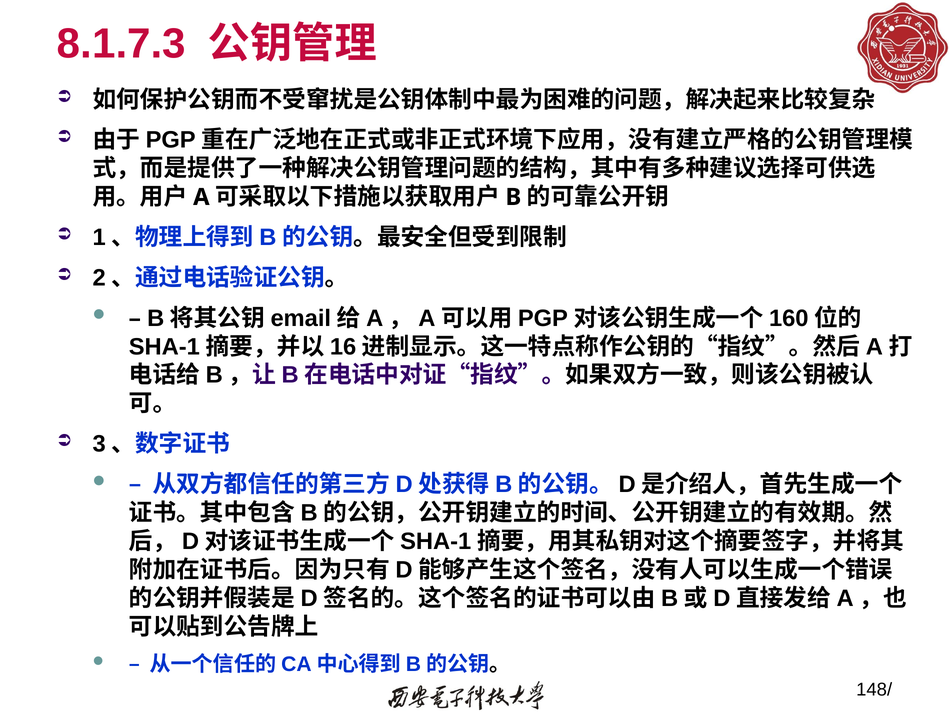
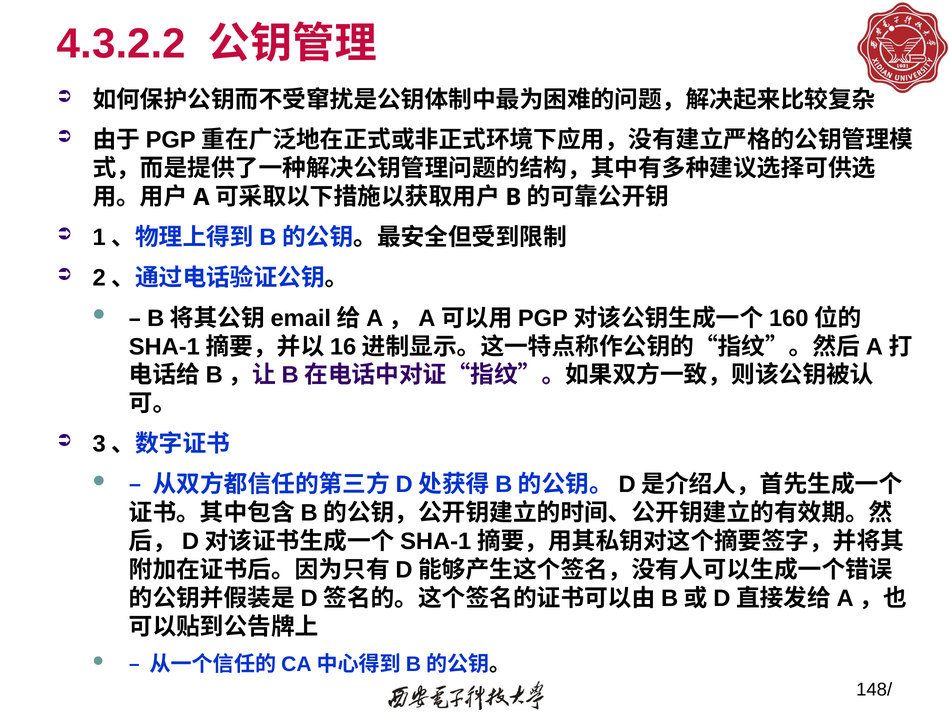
8.1.7.3: 8.1.7.3 -> 4.3.2.2 (121, 44)
